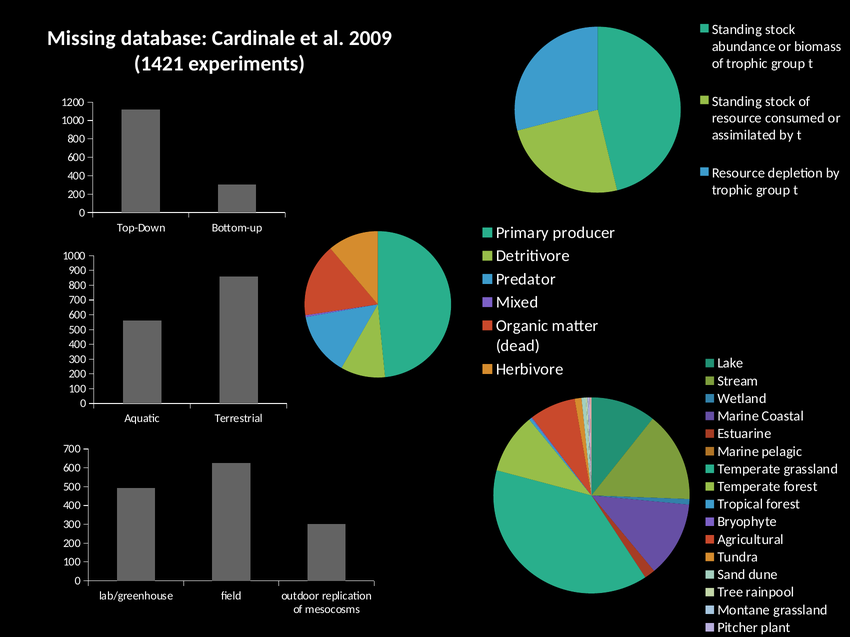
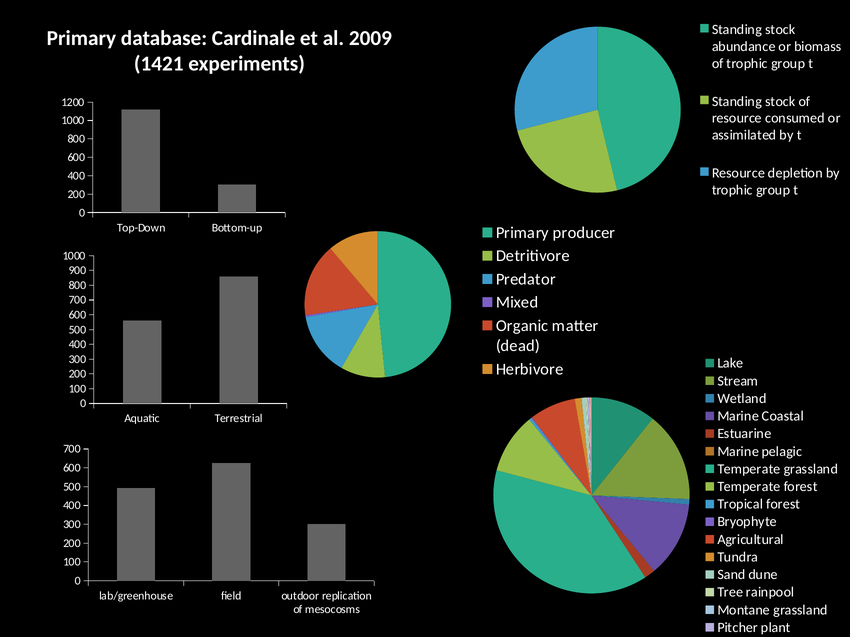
Missing: Missing -> Primary (81, 38)
